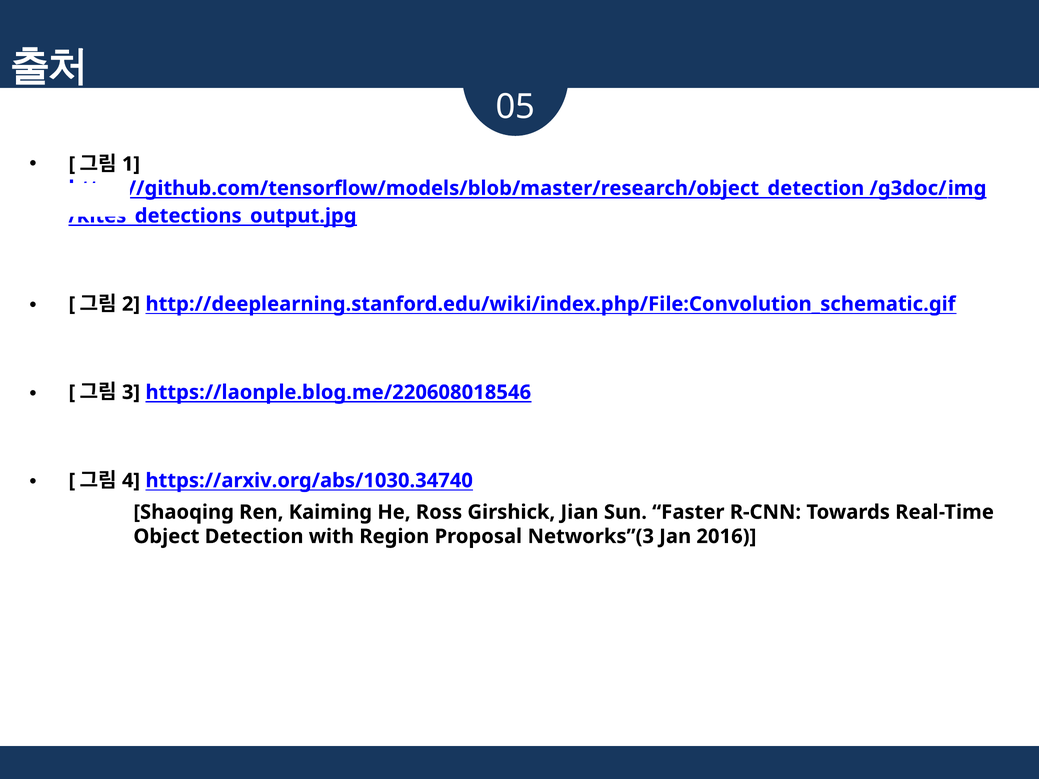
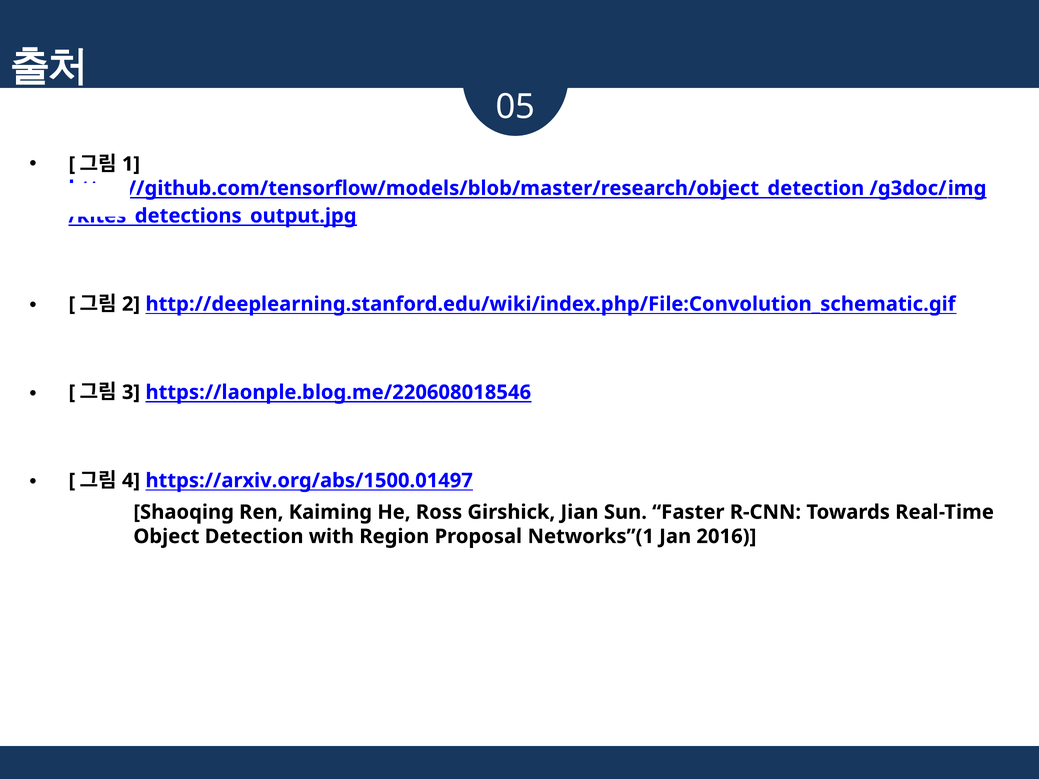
https://arxiv.org/abs/1030.34740: https://arxiv.org/abs/1030.34740 -> https://arxiv.org/abs/1500.01497 (309, 481)
Networks”(3: Networks”(3 -> Networks”(1 (591, 537)
